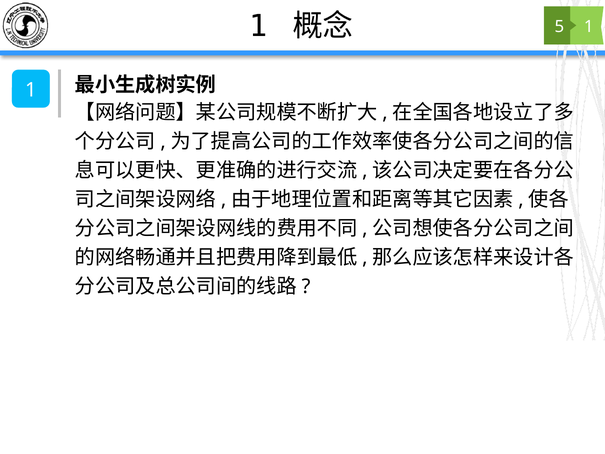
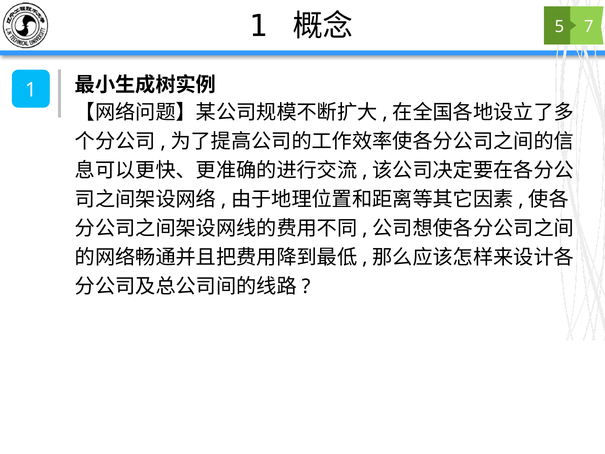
1: 1 -> 7 (589, 27)
